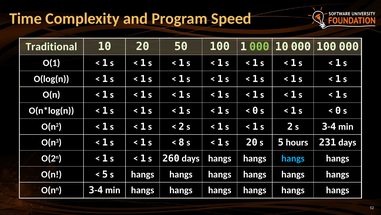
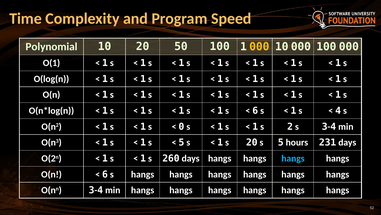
Traditional: Traditional -> Polynomial (51, 47)
000 colour: light green -> yellow (259, 47)
0: 0 -> 6 (255, 110)
0: 0 -> 4 (338, 110)
2: 2 -> 0 (181, 126)
8: 8 -> 5 (181, 142)
5: 5 -> 6 (105, 174)
